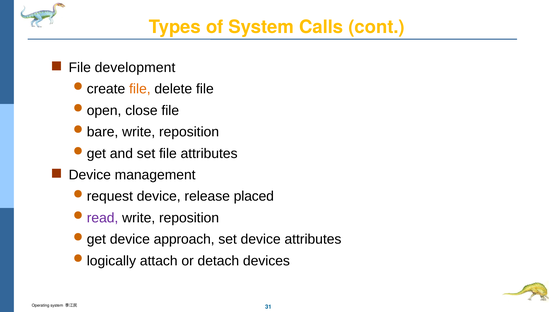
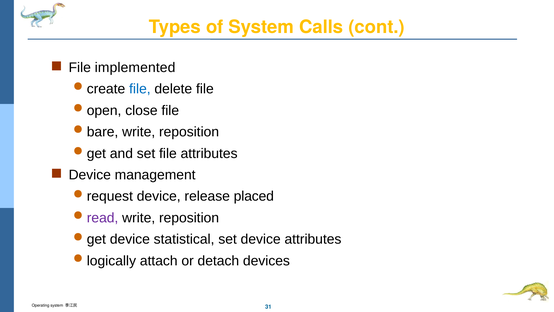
development: development -> implemented (135, 67)
file colour: orange -> blue (140, 89)
approach: approach -> statistical (184, 239)
